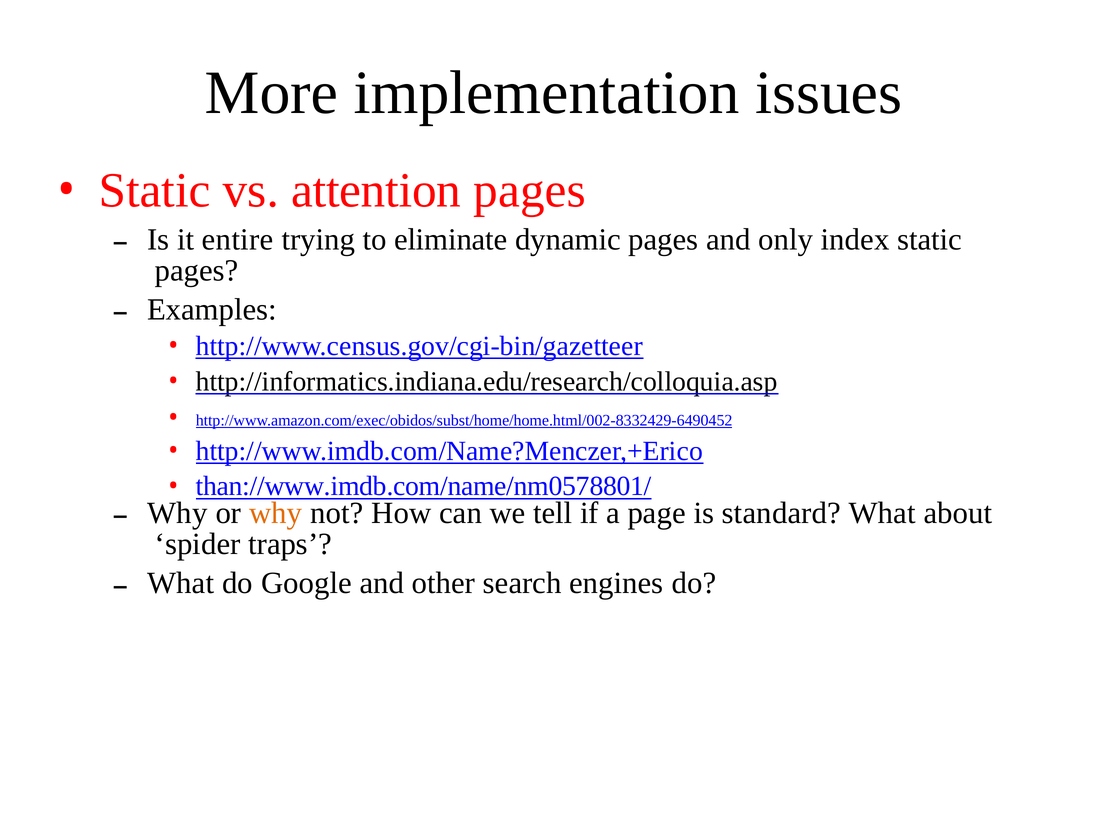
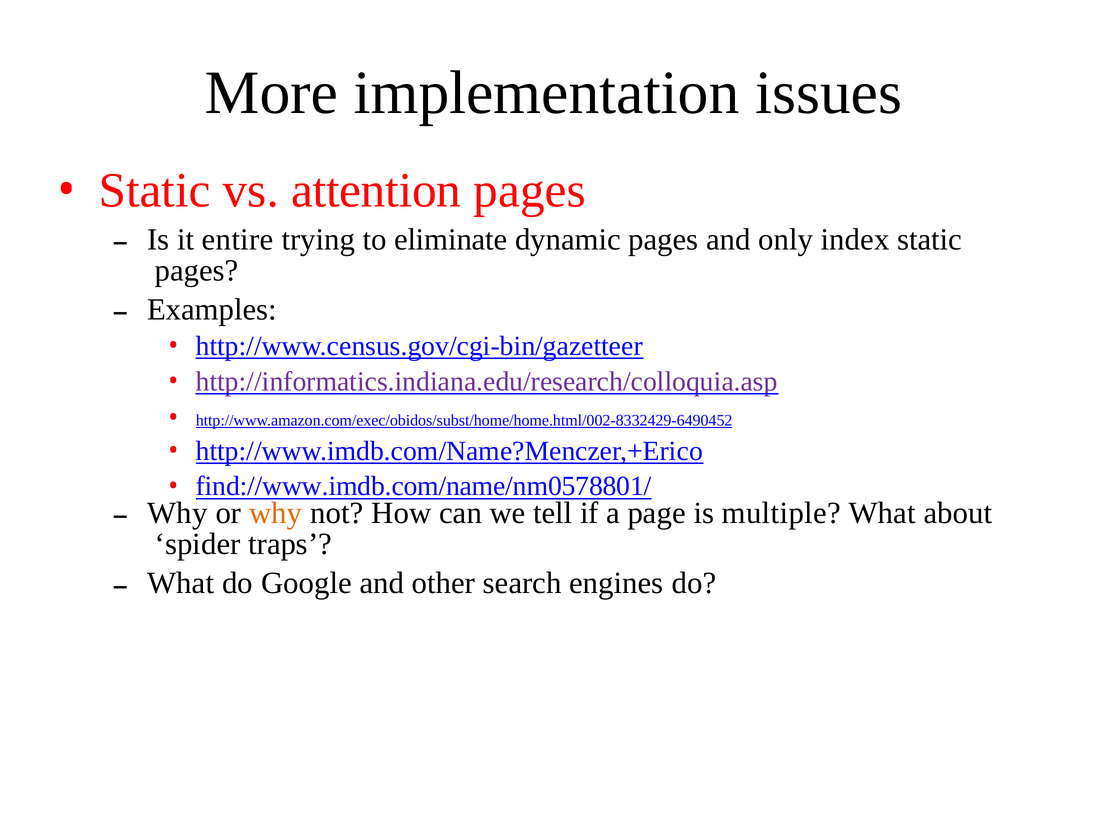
http://informatics.indiana.edu/research/colloquia.asp colour: black -> purple (487, 381)
than://www.imdb.com/name/nm0578801/: than://www.imdb.com/name/nm0578801/ -> find://www.imdb.com/name/nm0578801/ (424, 486)
standard: standard -> multiple (781, 513)
